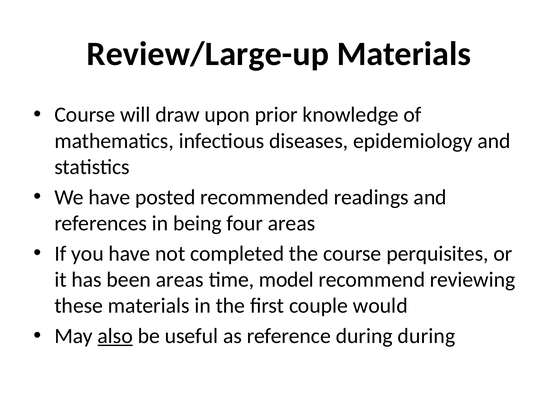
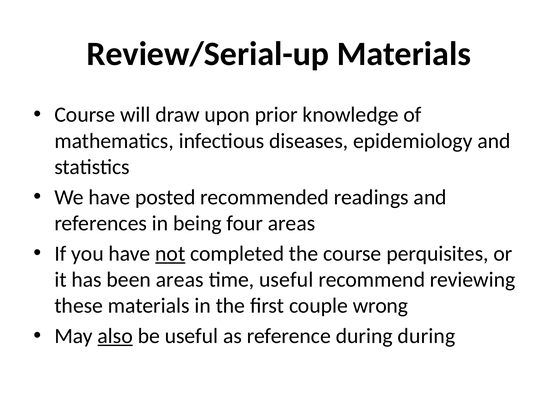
Review/Large-up: Review/Large-up -> Review/Serial-up (208, 54)
not underline: none -> present (170, 254)
time model: model -> useful (286, 280)
would: would -> wrong (380, 306)
